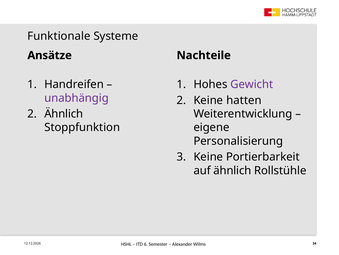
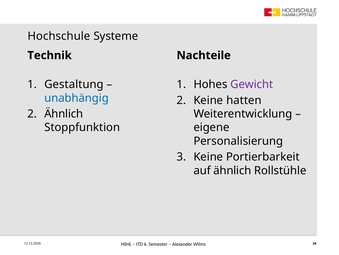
Funktionale: Funktionale -> Hochschule (59, 36)
Ansätze: Ansätze -> Technik (50, 55)
Handreifen: Handreifen -> Gestaltung (74, 84)
unabhängig colour: purple -> blue (77, 98)
